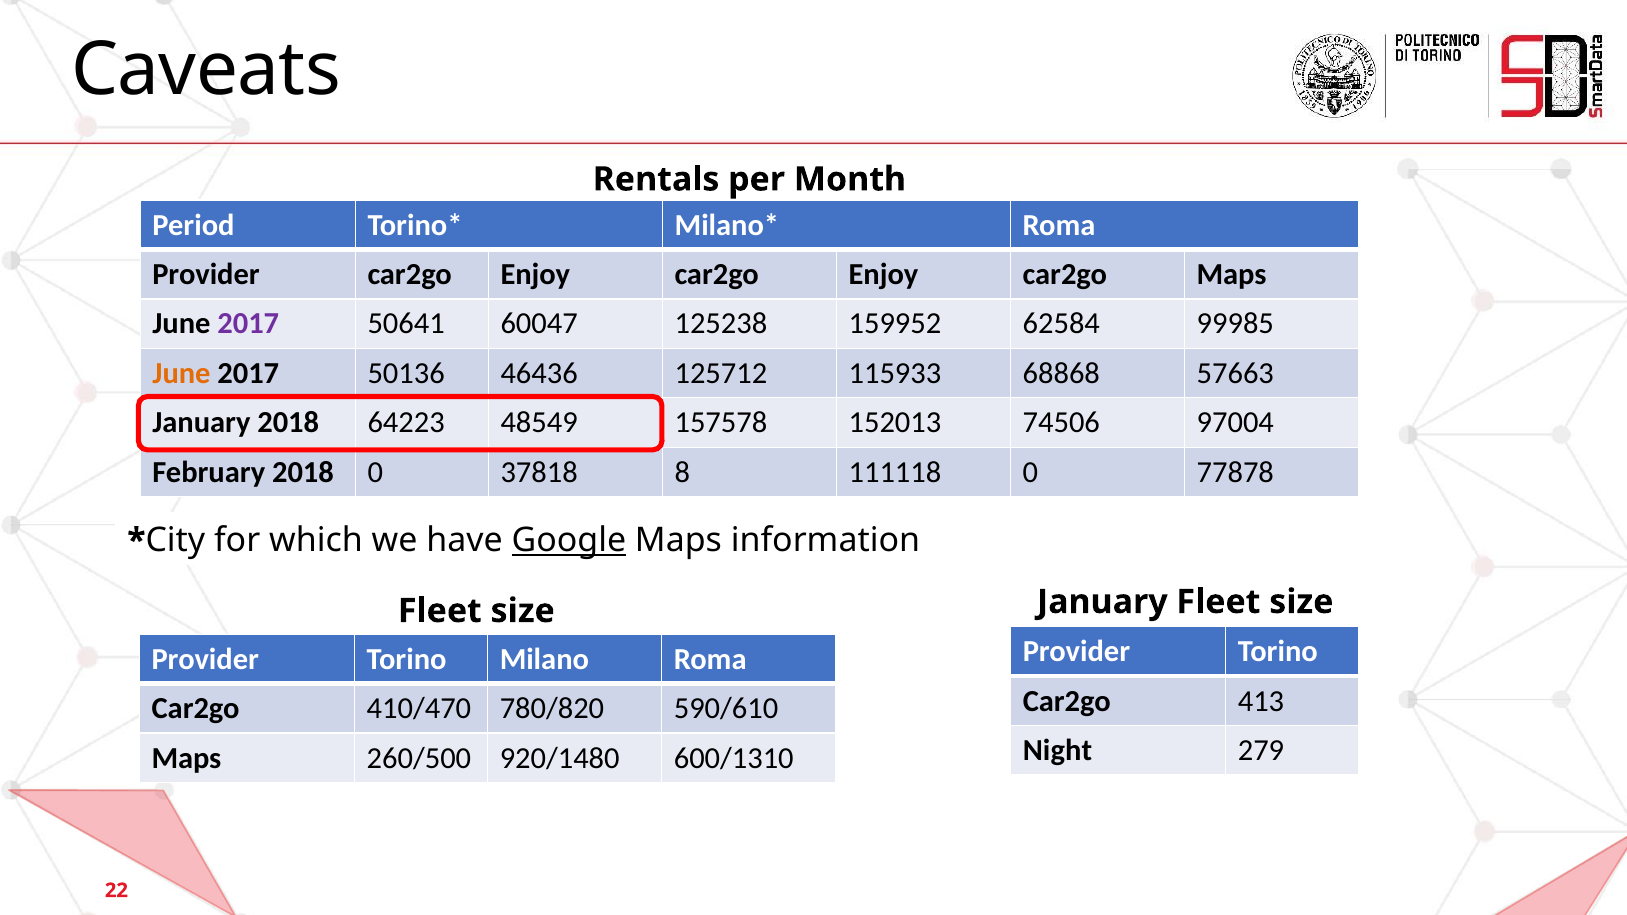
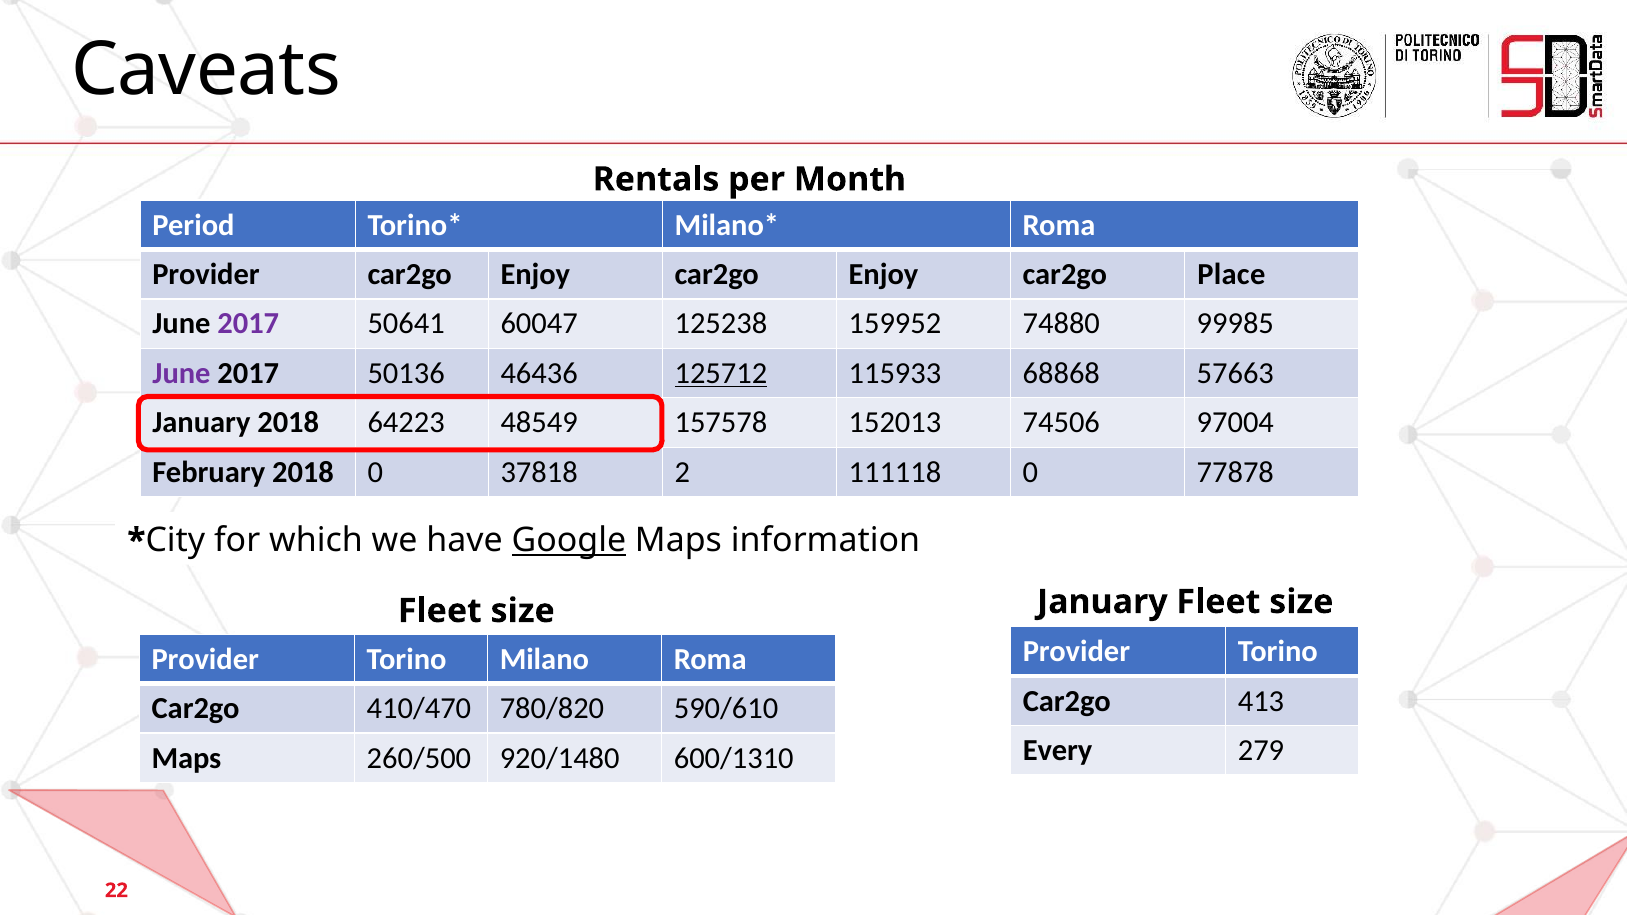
car2go Maps: Maps -> Place (1231, 274)
62584: 62584 -> 74880 (1061, 324)
June colour: orange -> purple (181, 373)
125712 underline: none -> present (721, 373)
8: 8 -> 2 (682, 472)
Night: Night -> Every (1058, 751)
